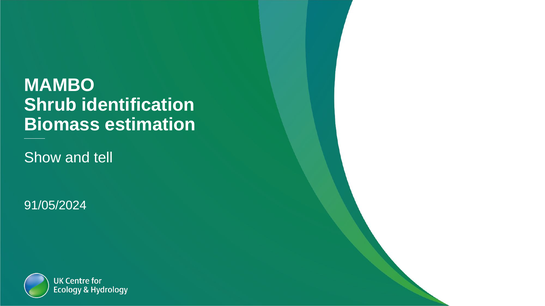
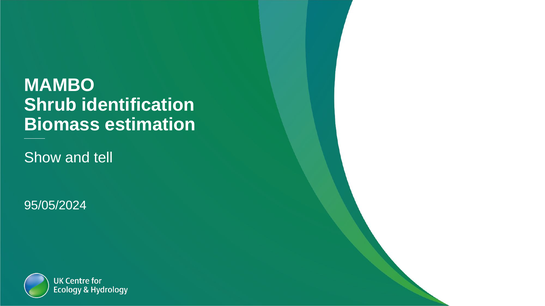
91/05/2024: 91/05/2024 -> 95/05/2024 (55, 206)
